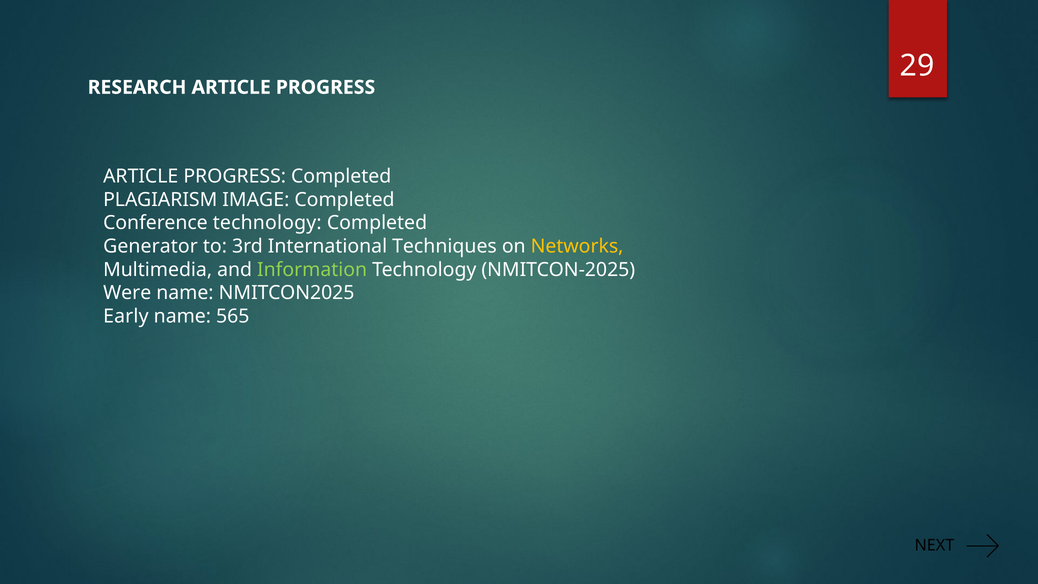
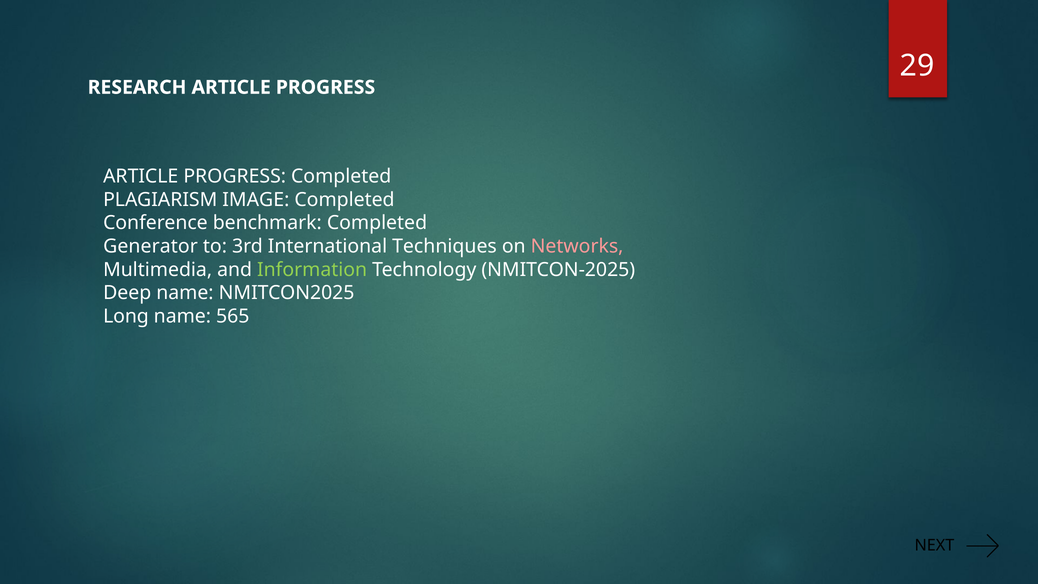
Conference technology: technology -> benchmark (267, 223)
Networks colour: yellow -> pink (577, 246)
Were: Were -> Deep (127, 293)
Early: Early -> Long (126, 316)
